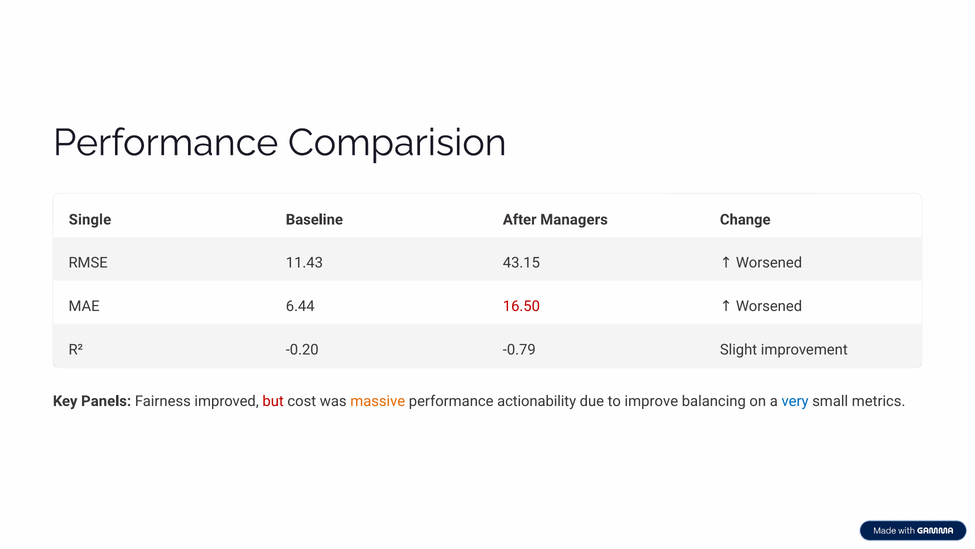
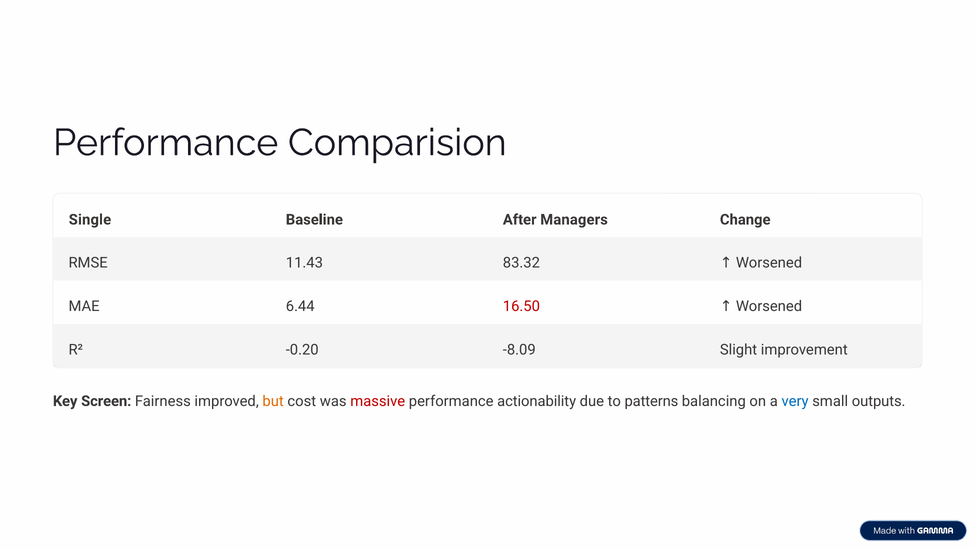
43.15: 43.15 -> 83.32 (521, 263)
-0.79: -0.79 -> -8.09 (519, 349)
Panels: Panels -> Screen (106, 401)
but colour: red -> orange (273, 401)
massive colour: orange -> red (378, 401)
improve: improve -> patterns (651, 401)
metrics: metrics -> outputs (879, 401)
